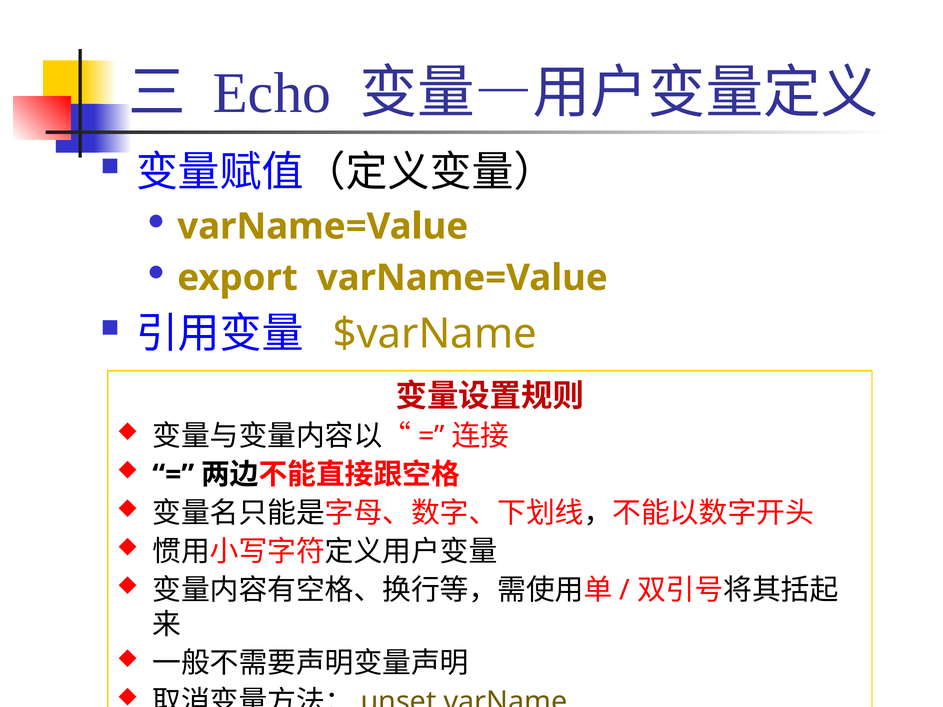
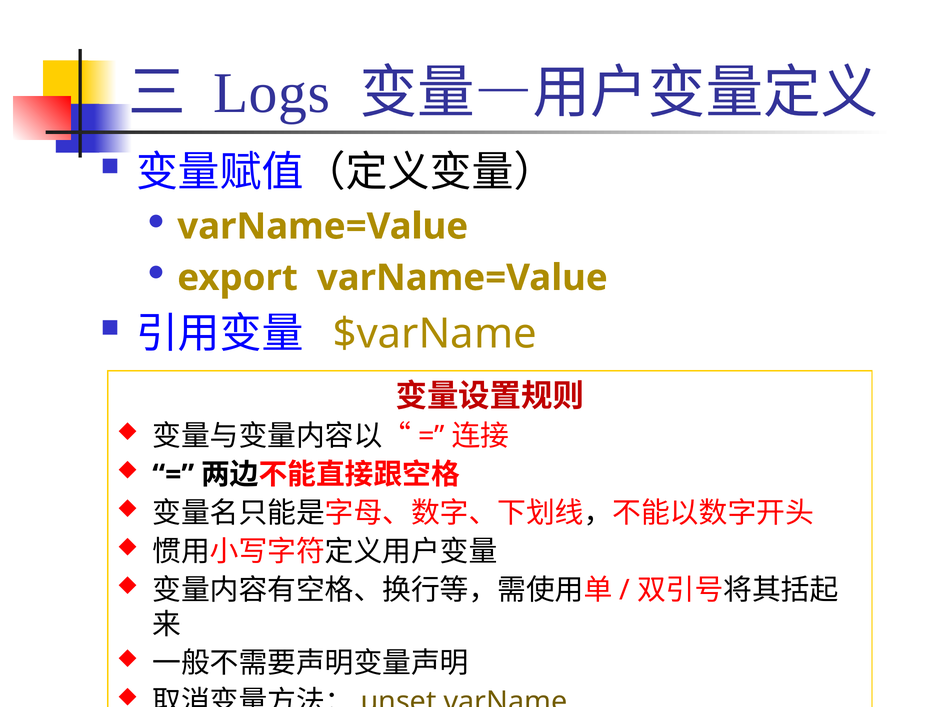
Echo: Echo -> Logs (272, 93)
